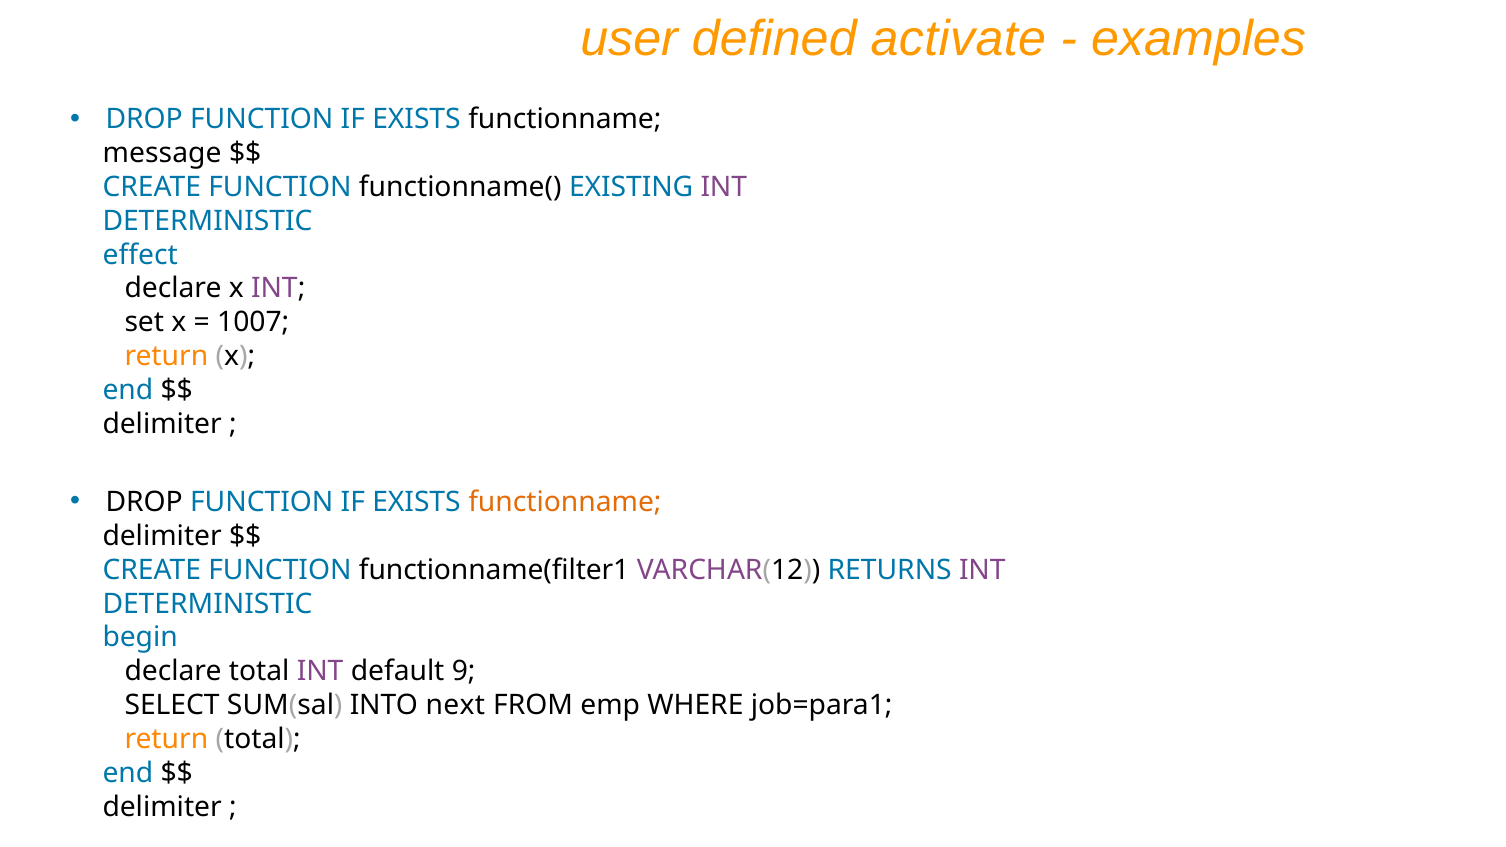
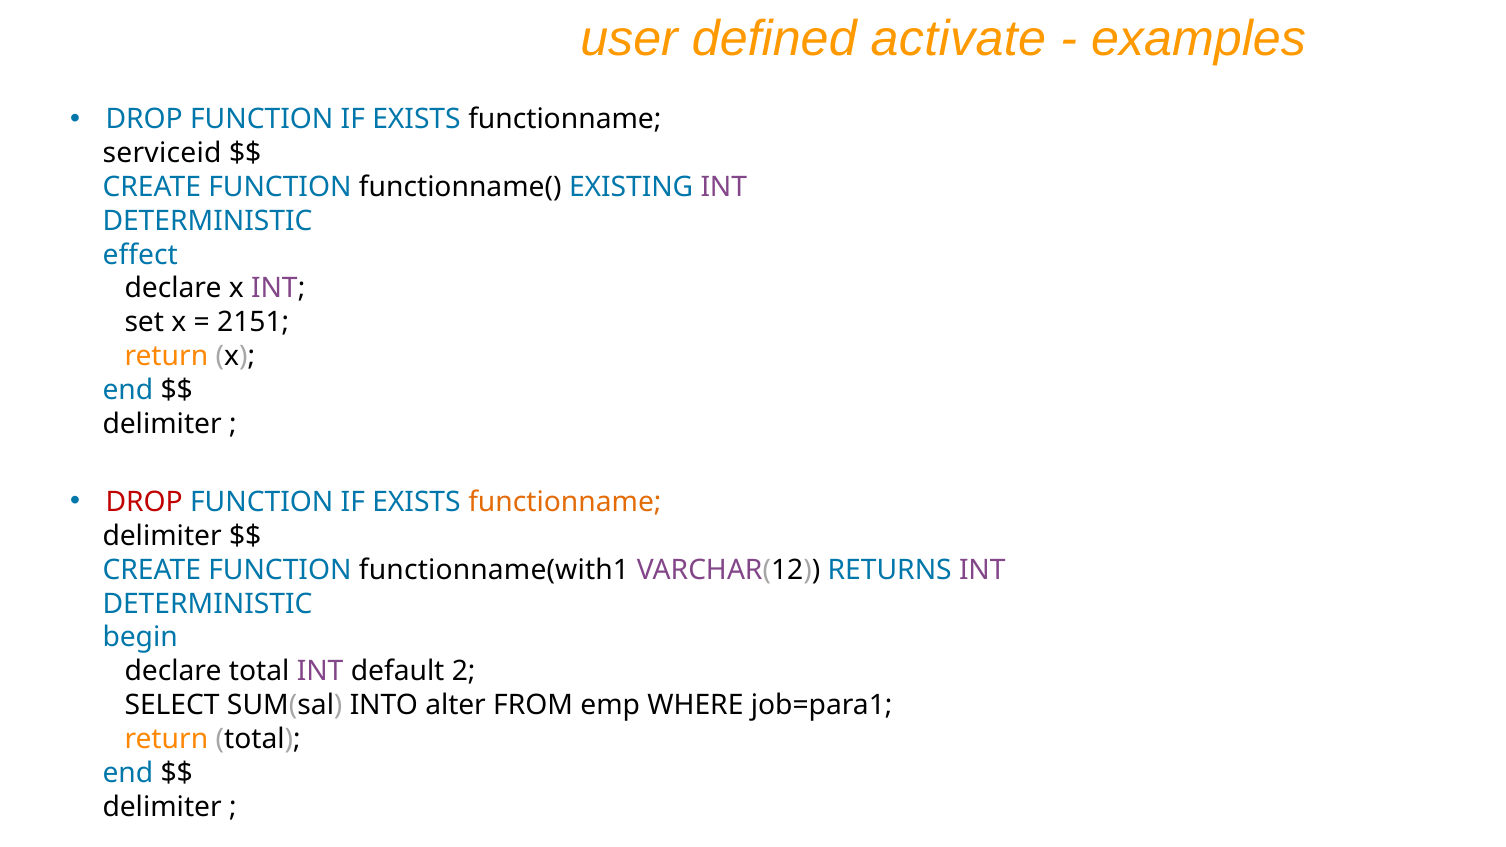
message: message -> serviceid (162, 153)
1007: 1007 -> 2151 (253, 323)
DROP colour: black -> red (144, 502)
functionname(filter1: functionname(filter1 -> functionname(with1 (494, 570)
9: 9 -> 2 (464, 672)
next: next -> alter (456, 706)
